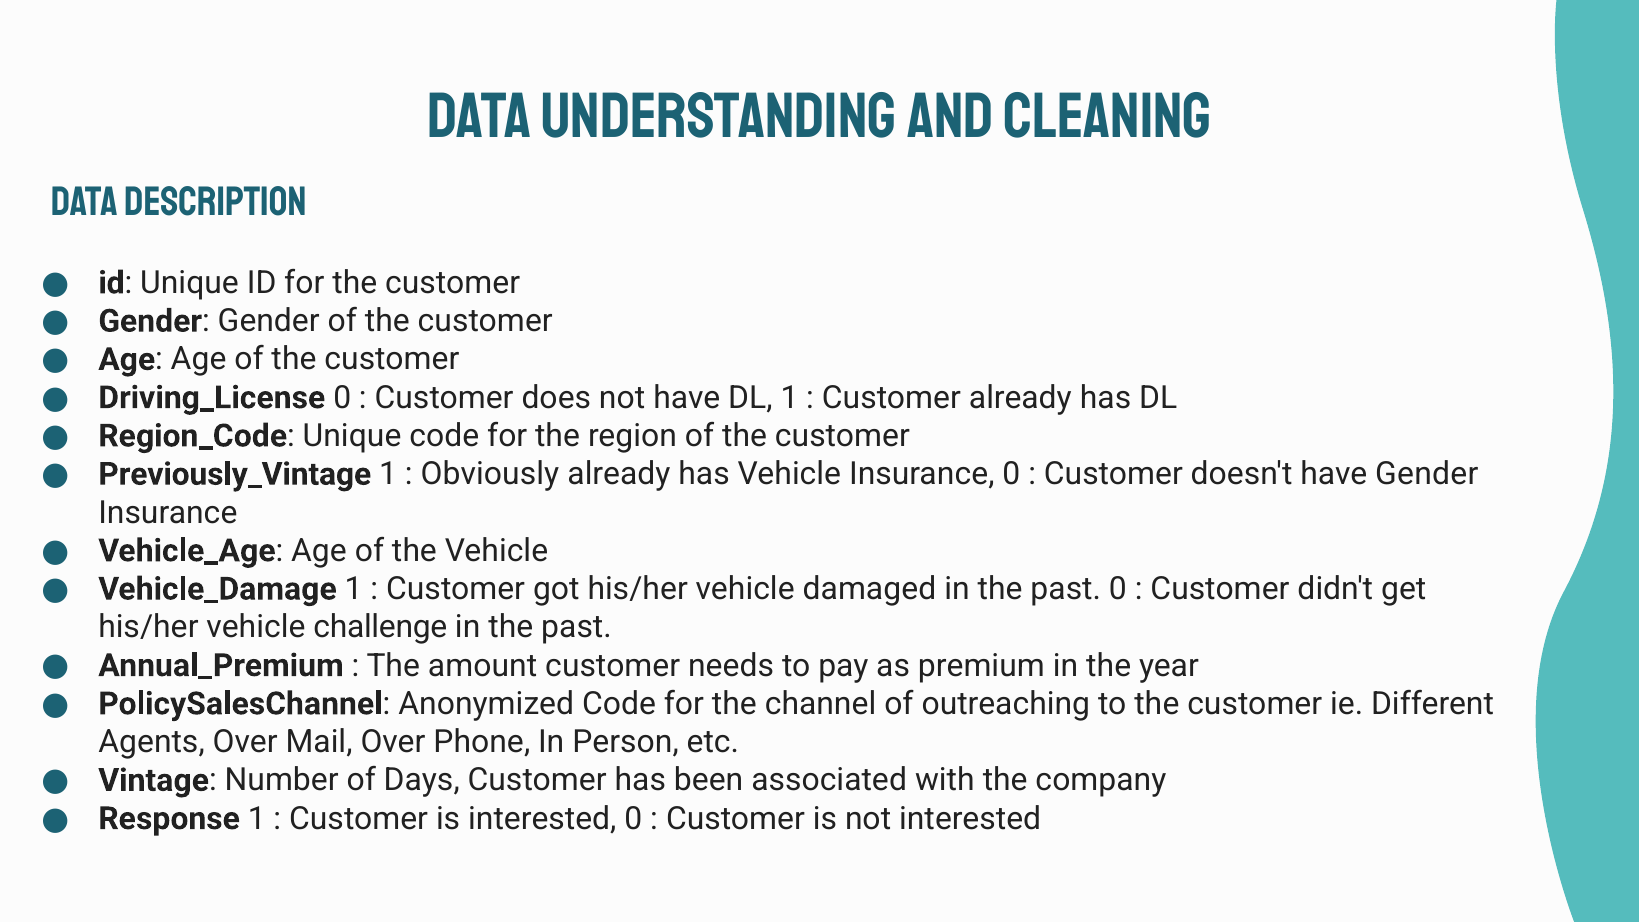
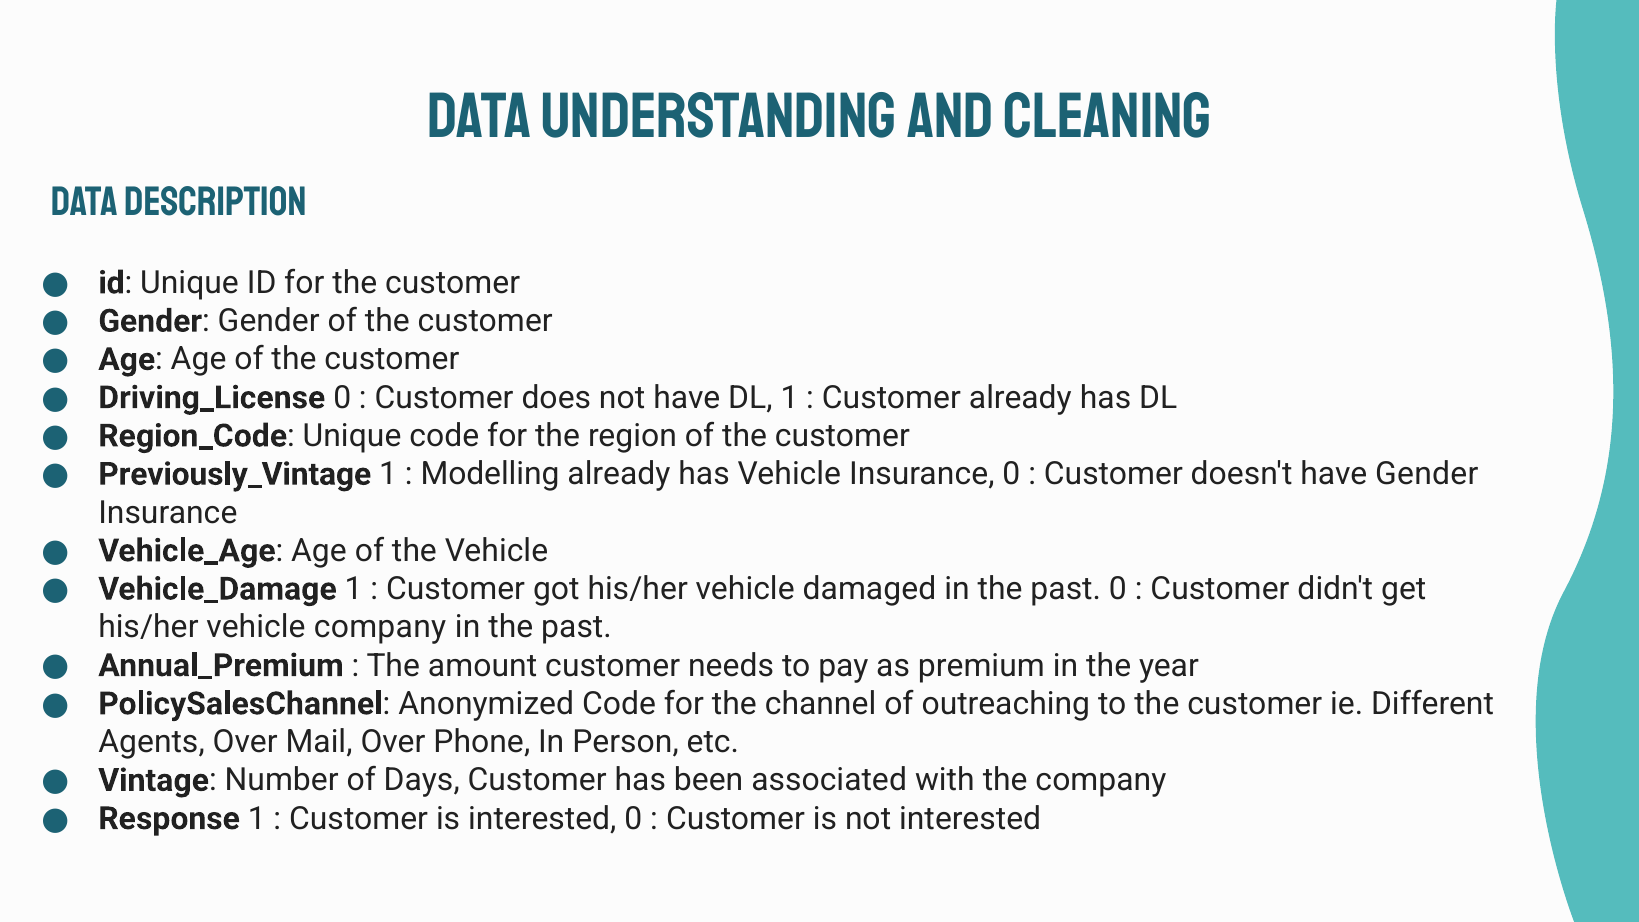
Obviously: Obviously -> Modelling (490, 474)
vehicle challenge: challenge -> company (380, 627)
